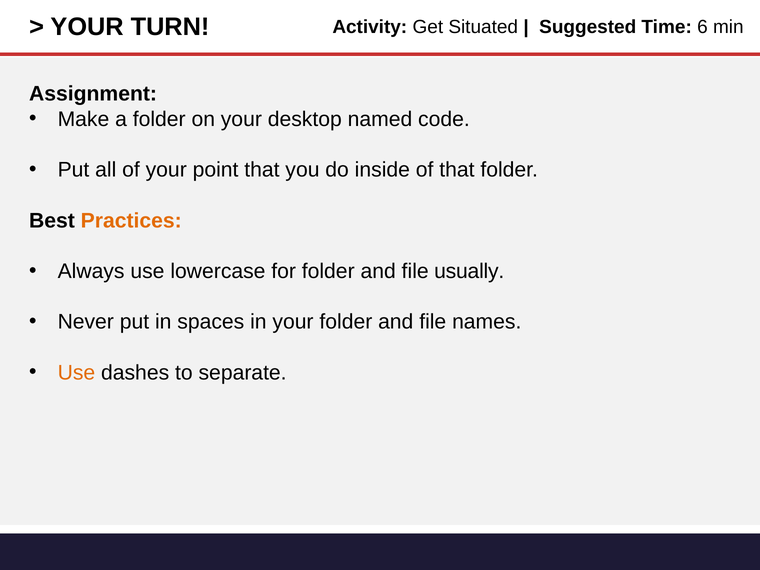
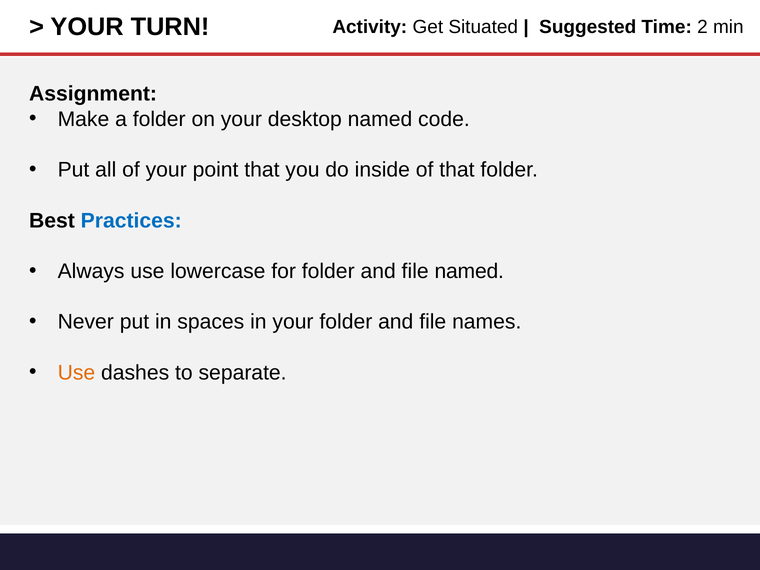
6: 6 -> 2 (702, 27)
Practices colour: orange -> blue (131, 221)
file usually: usually -> named (469, 271)
